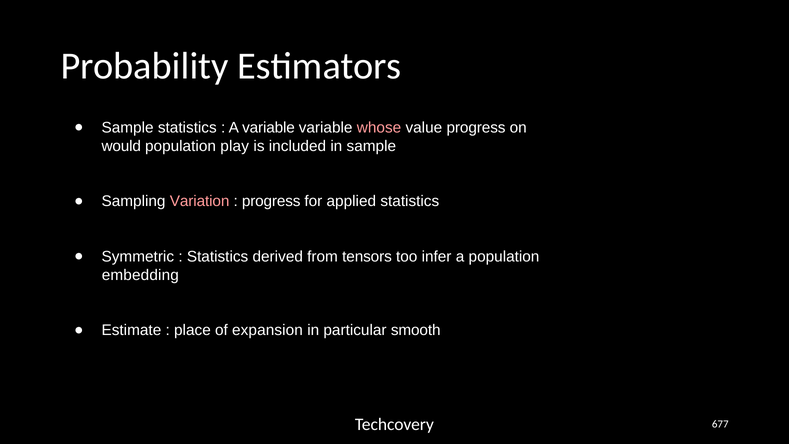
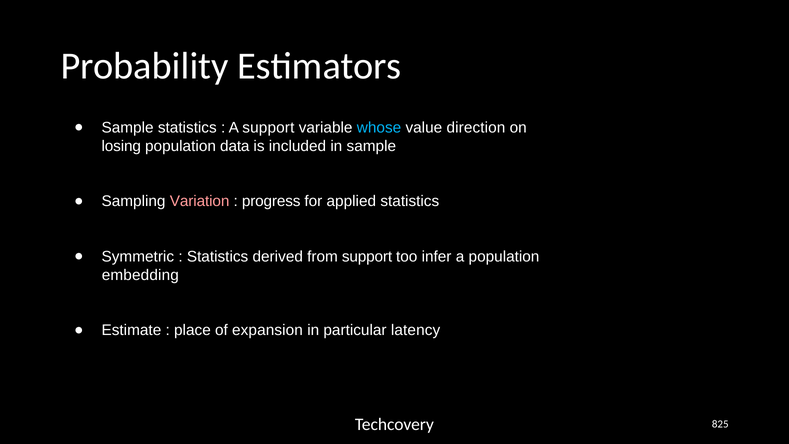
A variable: variable -> support (268, 128)
whose colour: pink -> light blue (379, 128)
value progress: progress -> direction (476, 128)
would: would -> losing (121, 146)
play: play -> data (235, 146)
from tensors: tensors -> support (367, 257)
smooth: smooth -> latency (416, 330)
677: 677 -> 825 (720, 424)
